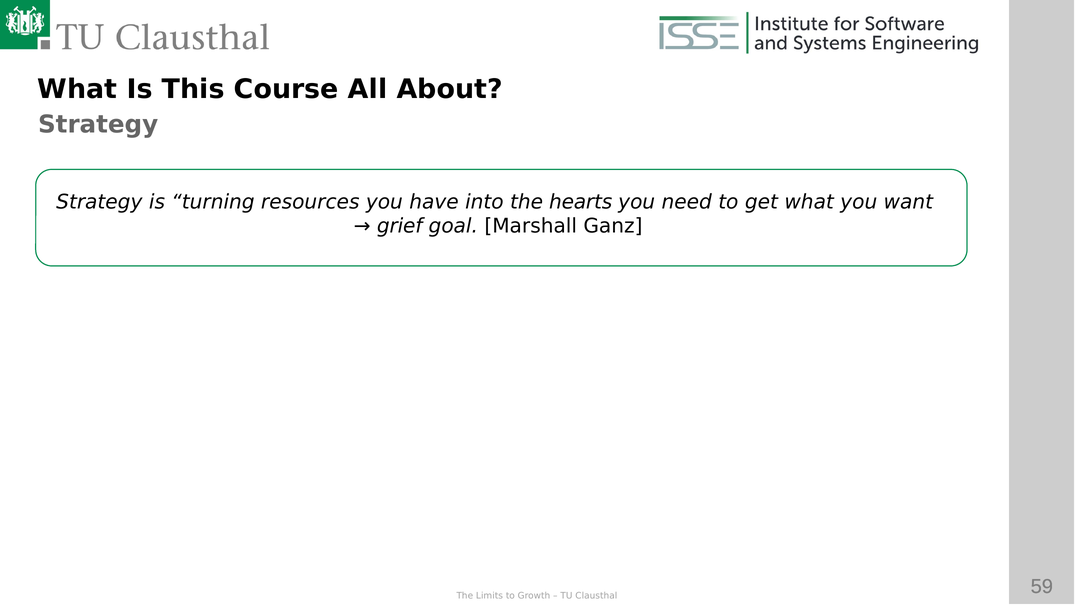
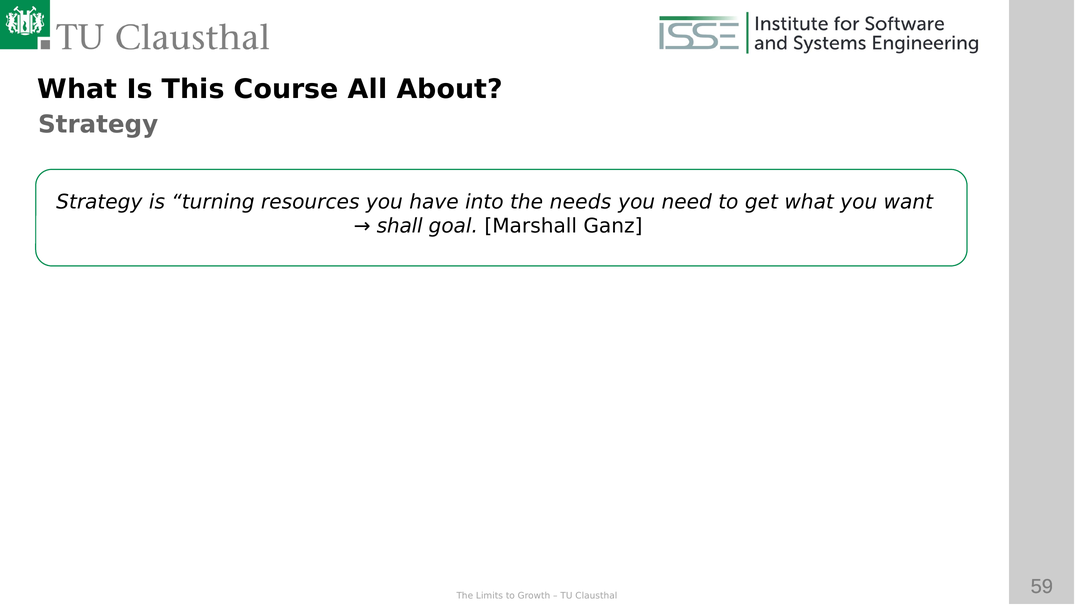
hearts: hearts -> needs (580, 202)
grief: grief -> shall (400, 226)
